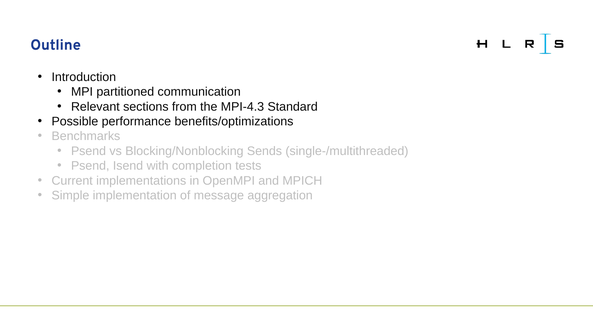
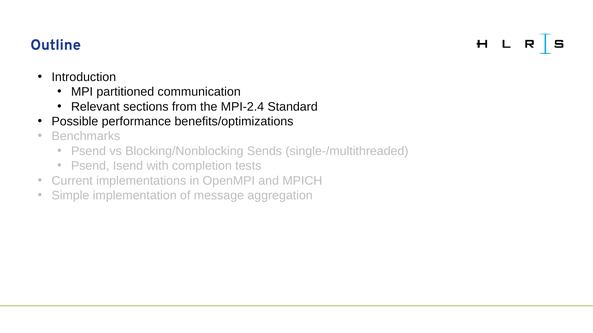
MPI-4.3: MPI-4.3 -> MPI-2.4 (242, 107)
